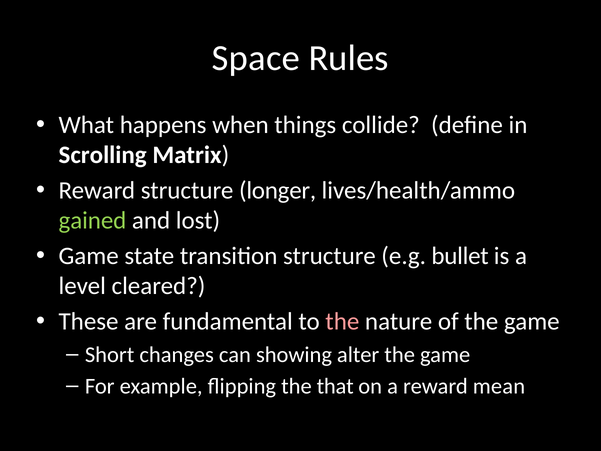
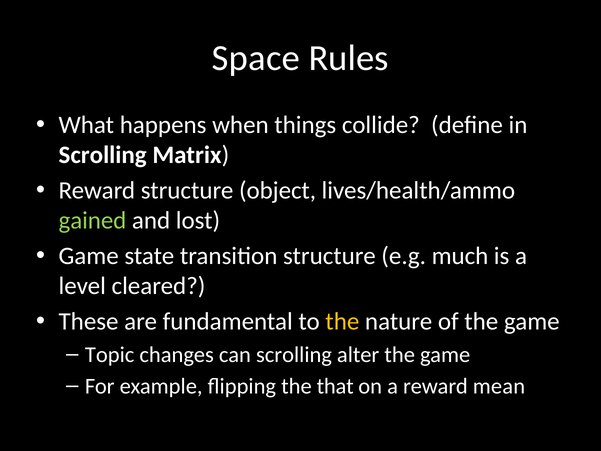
longer: longer -> object (278, 190)
bullet: bullet -> much (460, 256)
the colour: pink -> yellow (342, 321)
Short: Short -> Topic (110, 354)
can showing: showing -> scrolling (294, 354)
